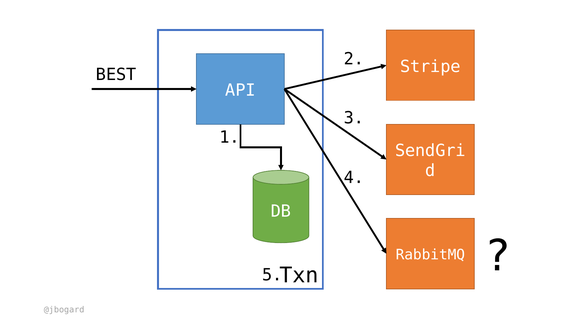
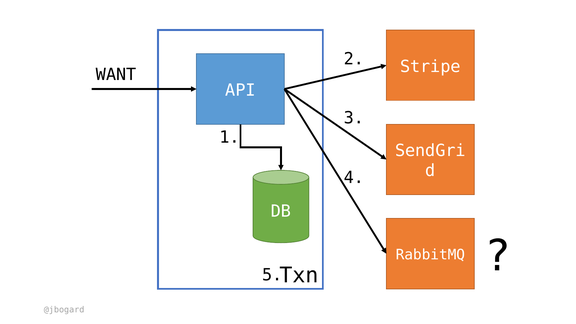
BEST: BEST -> WANT (116, 75)
